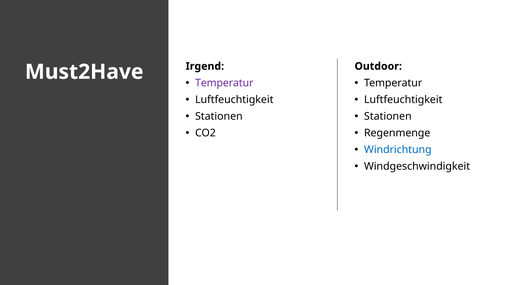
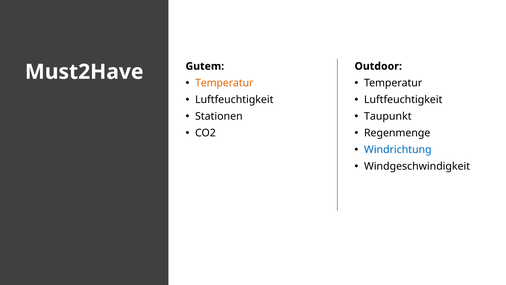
Irgend: Irgend -> Gutem (205, 66)
Temperatur colour: purple -> orange (224, 83)
Stationen: Stationen -> Taupunkt (388, 116)
